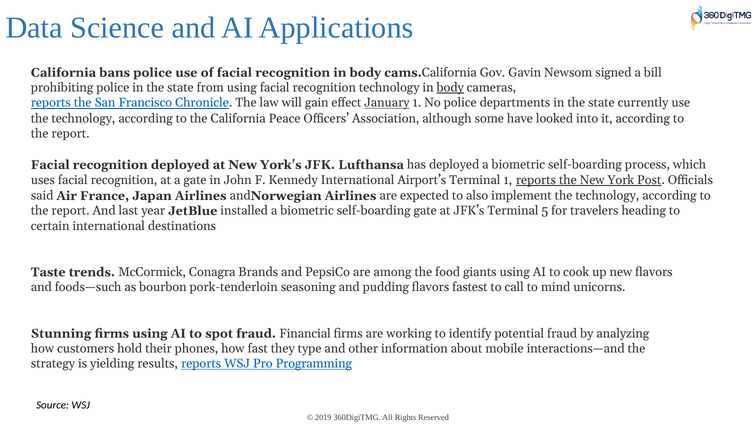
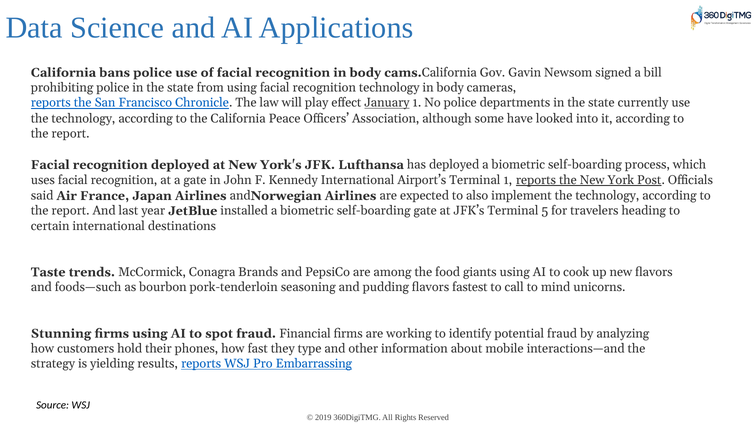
body underline: present -> none (450, 88)
gain: gain -> play (317, 103)
Programming: Programming -> Embarrassing (314, 364)
